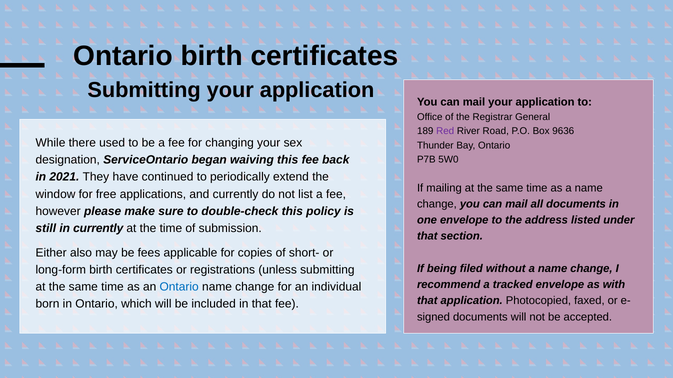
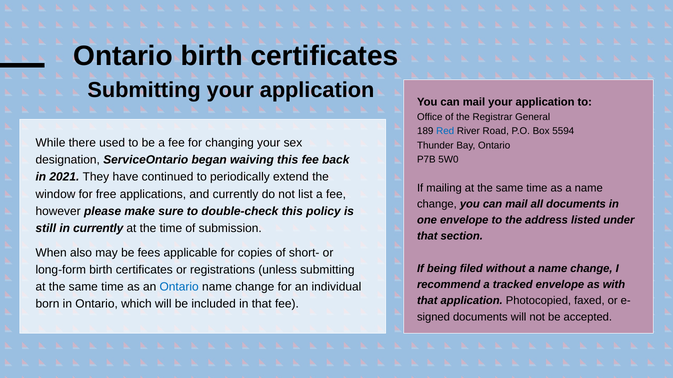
Red colour: purple -> blue (445, 131)
9636: 9636 -> 5594 (563, 131)
Either: Either -> When (51, 253)
